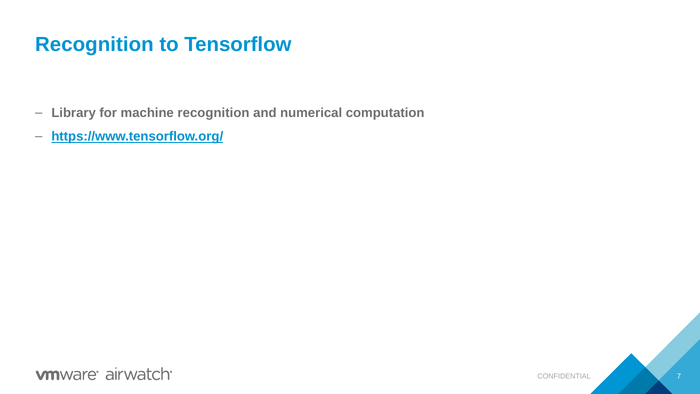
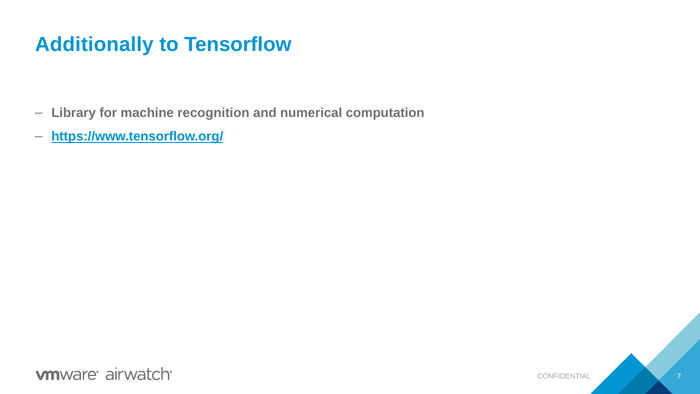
Recognition: Recognition -> Additionally (94, 44)
